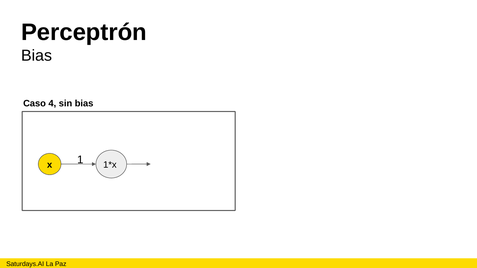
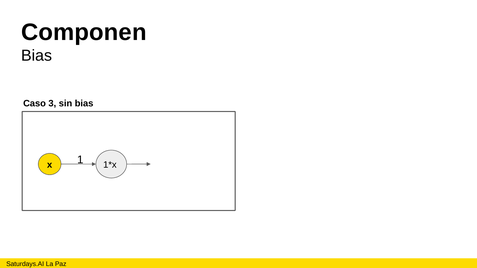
Perceptrón: Perceptrón -> Componen (84, 32)
4: 4 -> 3 (52, 103)
